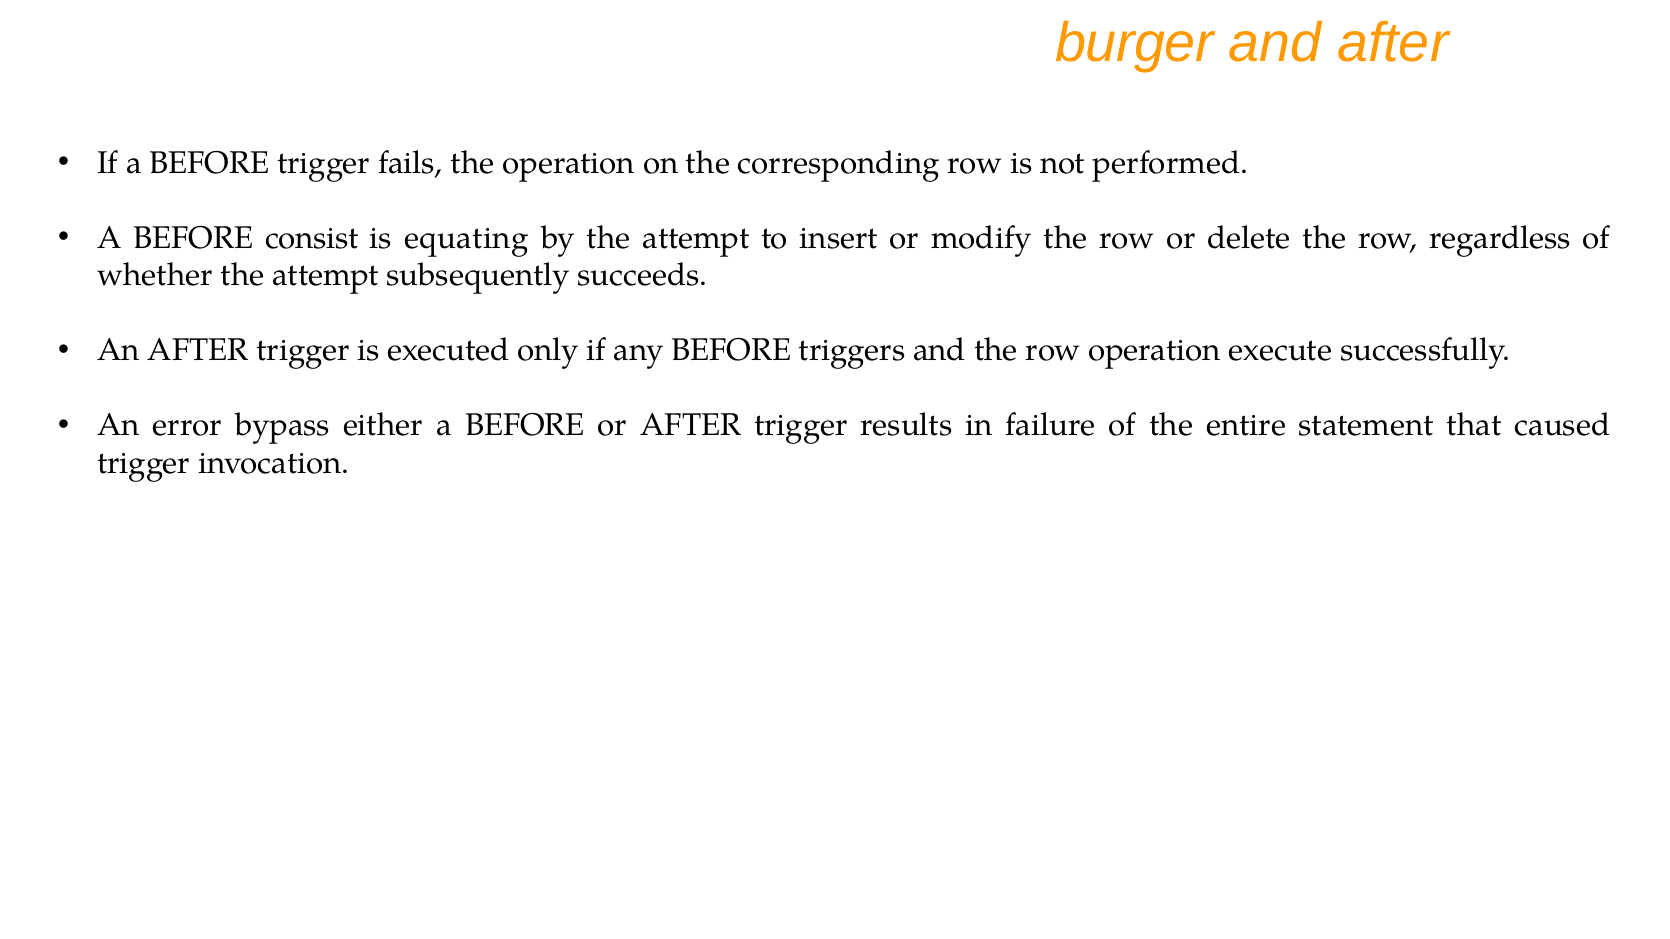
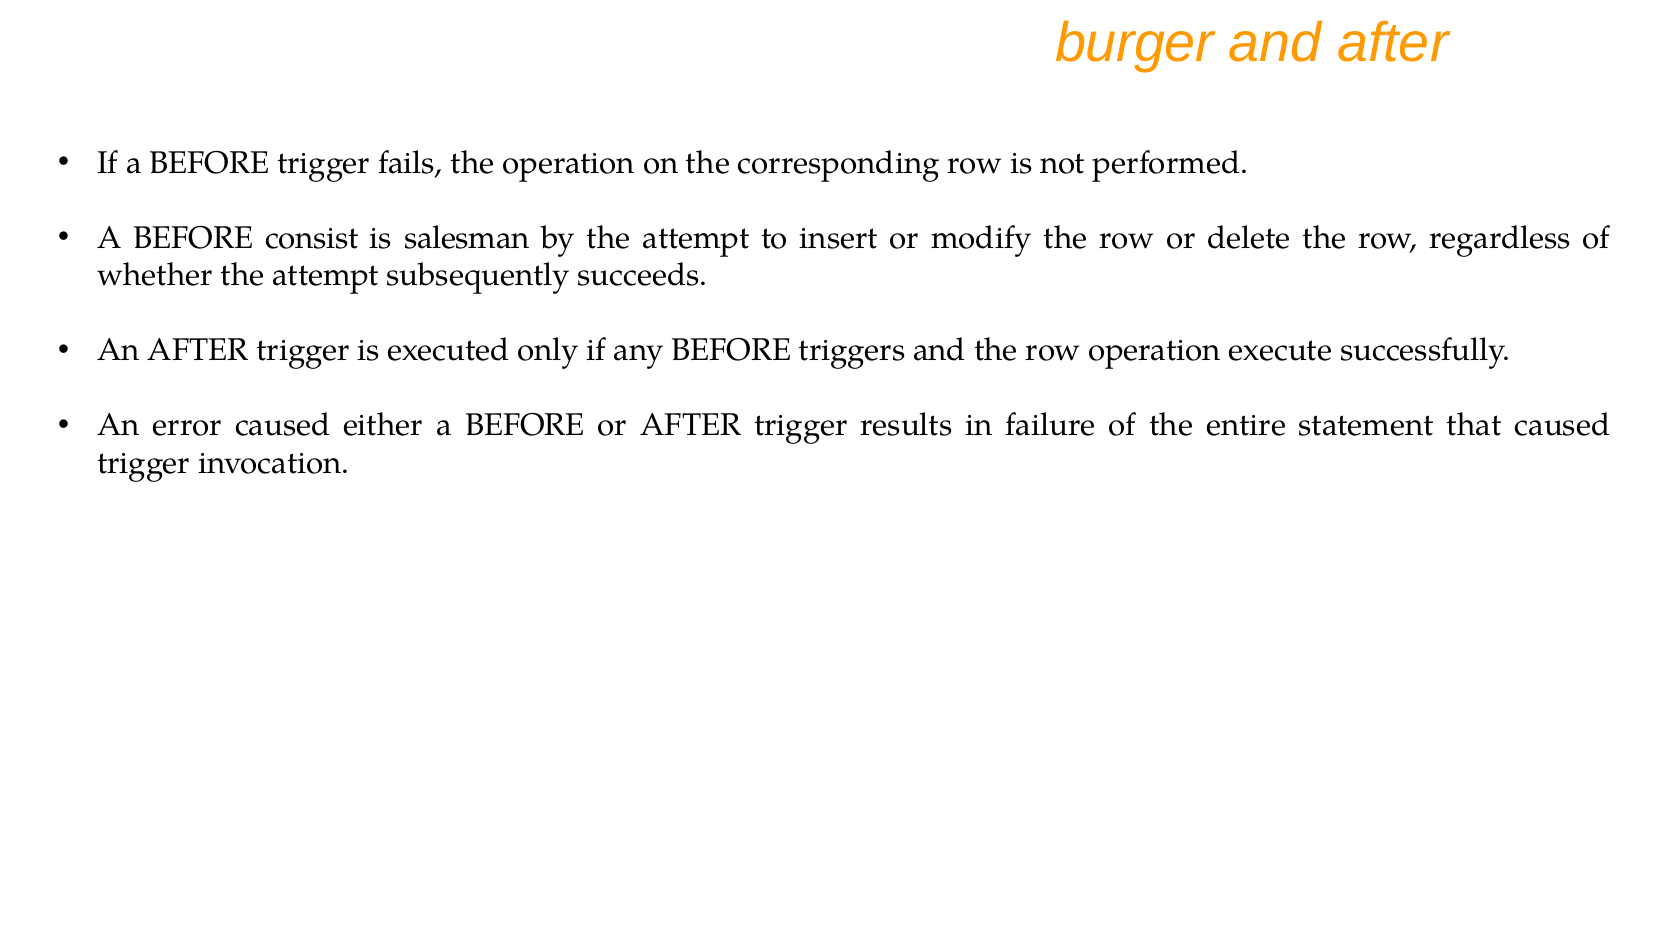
equating: equating -> salesman (467, 238)
error bypass: bypass -> caused (283, 426)
